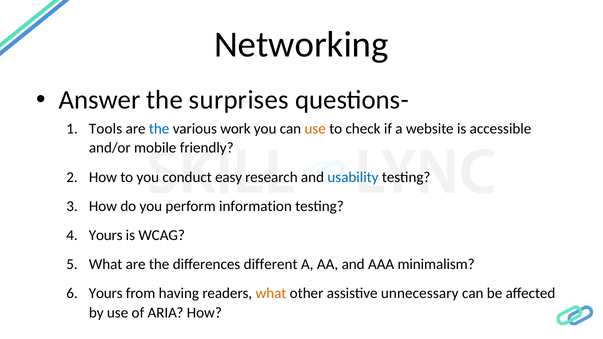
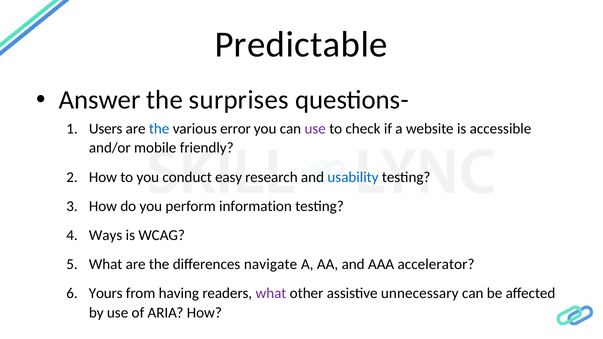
Networking: Networking -> Predictable (301, 44)
Tools: Tools -> Users (106, 129)
work: work -> error (236, 129)
use colour: orange -> purple (315, 129)
Yours: Yours -> Ways (106, 235)
different: different -> navigate (271, 264)
minimalism: minimalism -> accelerator (436, 264)
what colour: orange -> purple (271, 293)
